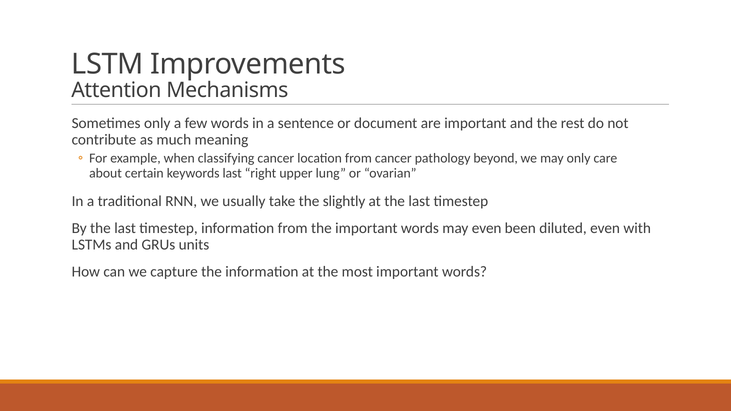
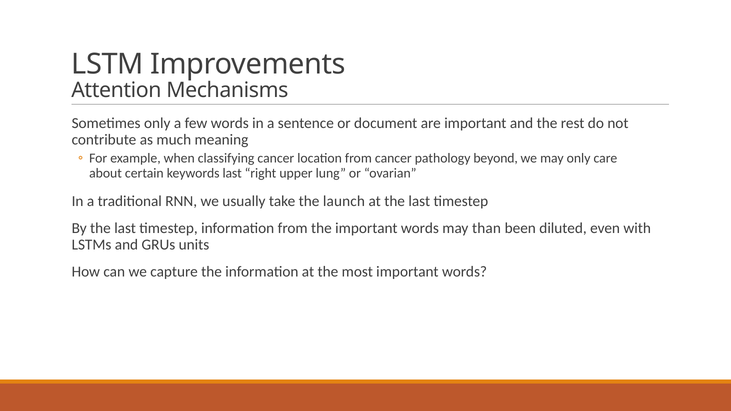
slightly: slightly -> launch (344, 201)
may even: even -> than (486, 228)
